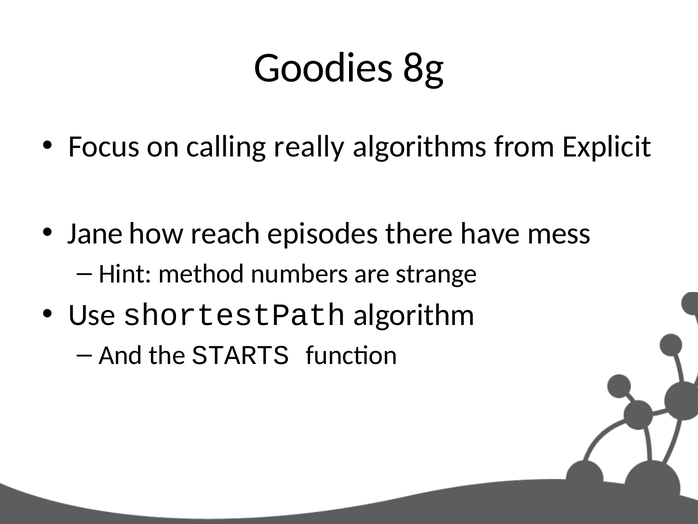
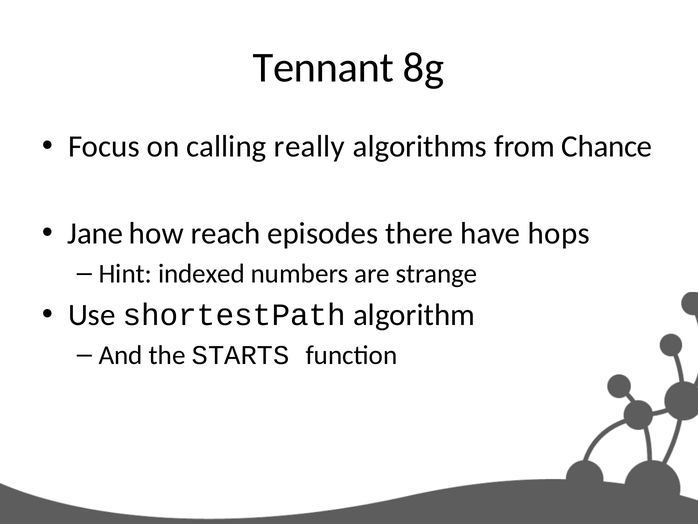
Goodies: Goodies -> Tennant (323, 68)
Explicit: Explicit -> Chance (607, 146)
mess: mess -> hops (559, 233)
method: method -> indexed (201, 273)
